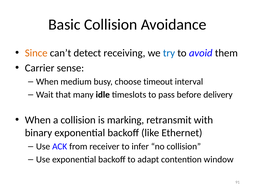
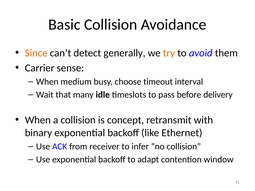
receiving: receiving -> generally (124, 53)
try colour: blue -> orange (169, 53)
marking: marking -> concept (126, 120)
